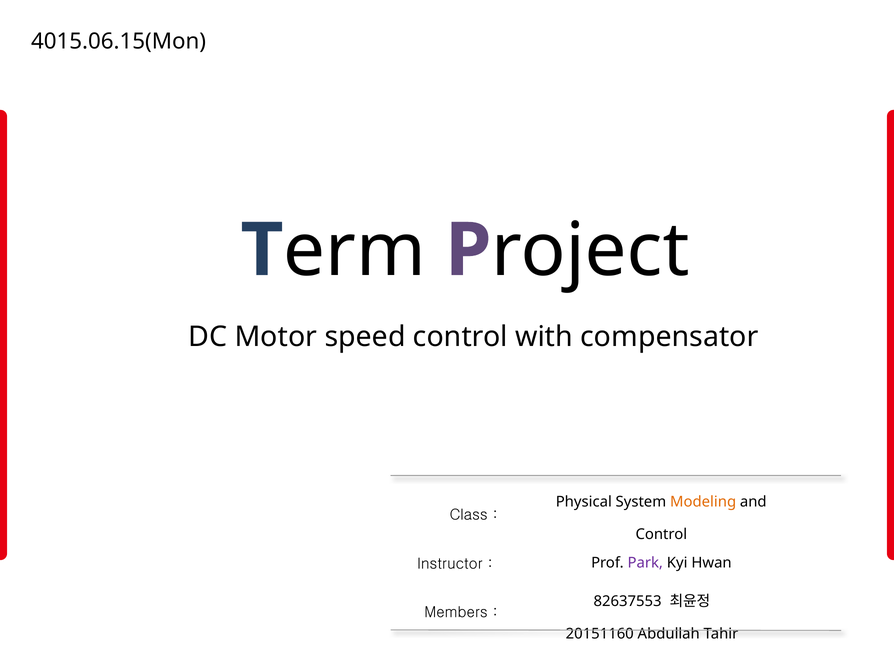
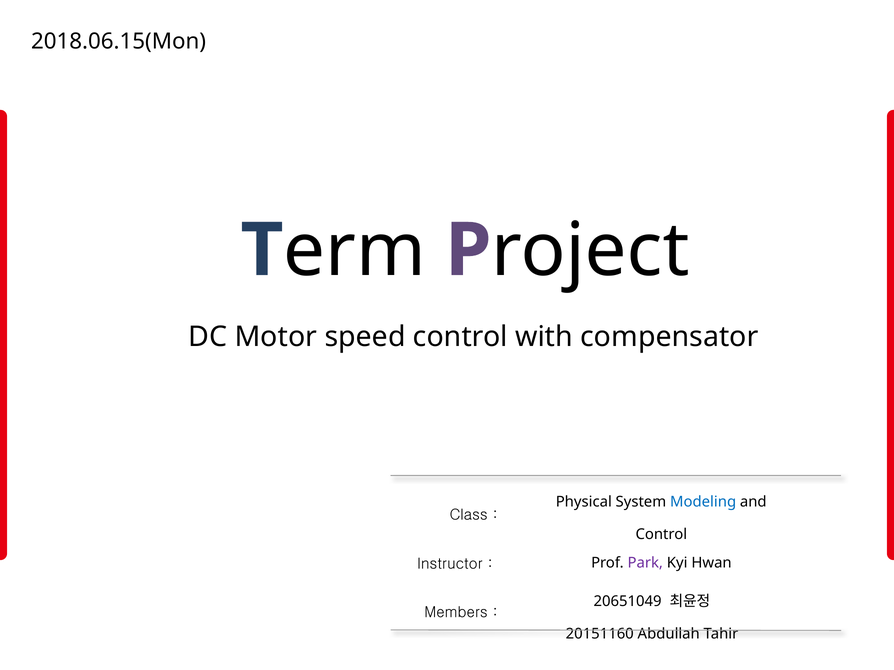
4015.06.15(Mon: 4015.06.15(Mon -> 2018.06.15(Mon (119, 41)
Modeling colour: orange -> blue (703, 502)
82637553: 82637553 -> 20651049 (628, 602)
